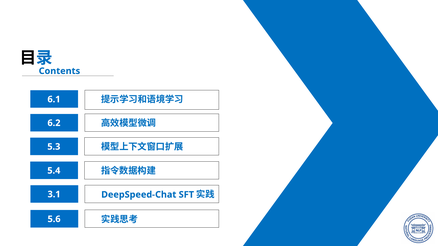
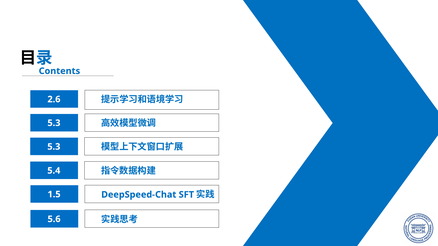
6.1: 6.1 -> 2.6 (54, 99)
6.2: 6.2 -> 5.3 (54, 123)
3.1: 3.1 -> 1.5 (54, 195)
